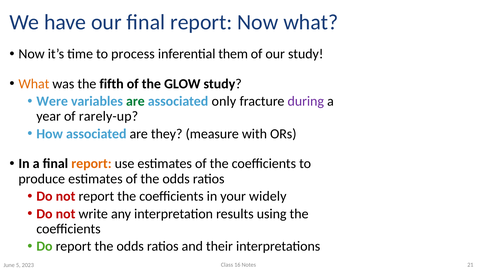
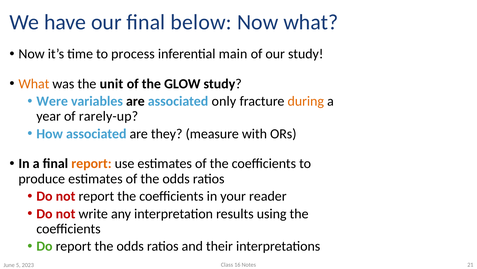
our final report: report -> below (201, 22)
them: them -> main (233, 54)
fifth: fifth -> unit (111, 84)
are colour: green -> black (135, 101)
during colour: purple -> orange (306, 101)
widely: widely -> reader (268, 196)
